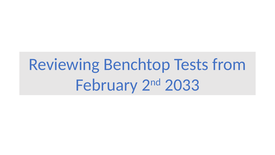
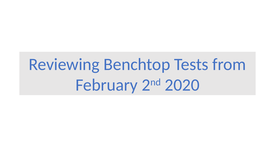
2033: 2033 -> 2020 (182, 85)
